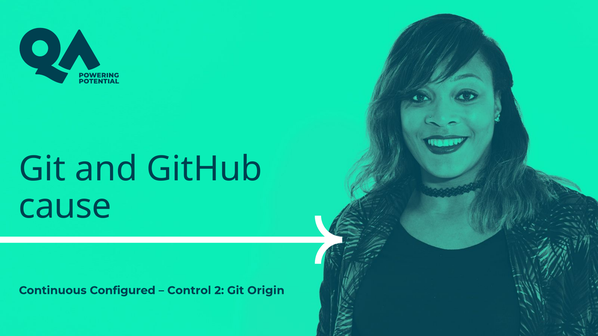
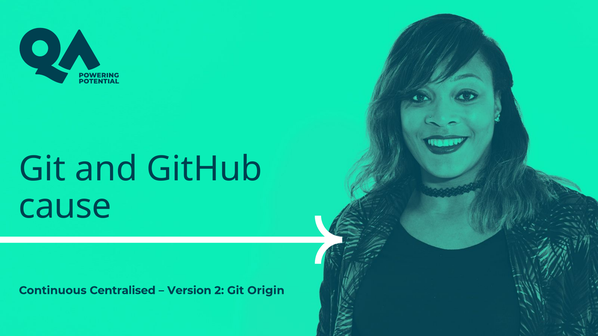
Configured: Configured -> Centralised (123, 291)
Control: Control -> Version (189, 291)
